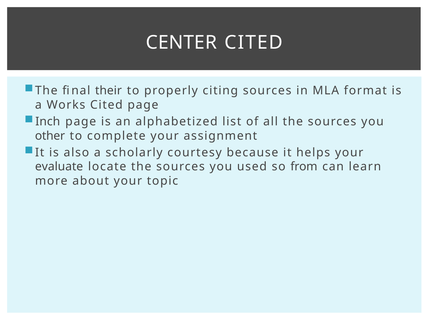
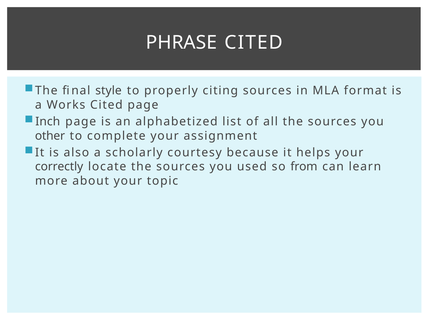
CENTER: CENTER -> PHRASE (181, 43)
their: their -> style (108, 91)
evaluate: evaluate -> correctly (59, 167)
